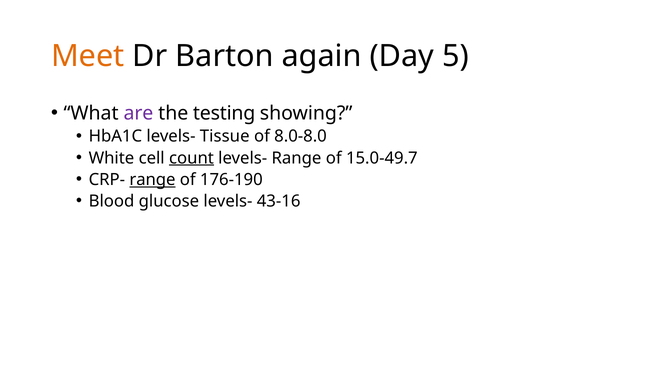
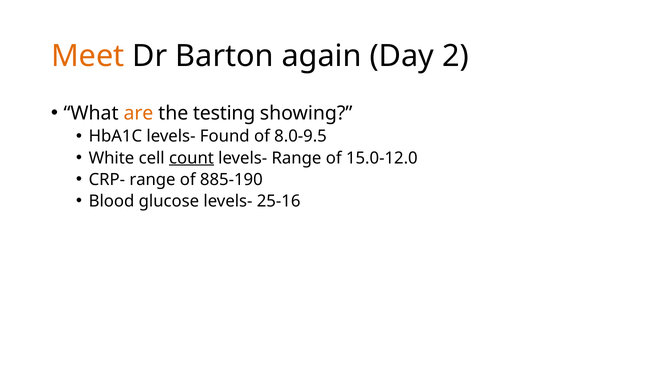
5: 5 -> 2 (455, 56)
are colour: purple -> orange (138, 113)
Tissue: Tissue -> Found (225, 136)
8.0-8.0: 8.0-8.0 -> 8.0-9.5 (301, 136)
15.0-49.7: 15.0-49.7 -> 15.0-12.0 (382, 158)
range underline: present -> none (152, 179)
176-190: 176-190 -> 885-190 (231, 179)
43-16: 43-16 -> 25-16 (279, 201)
